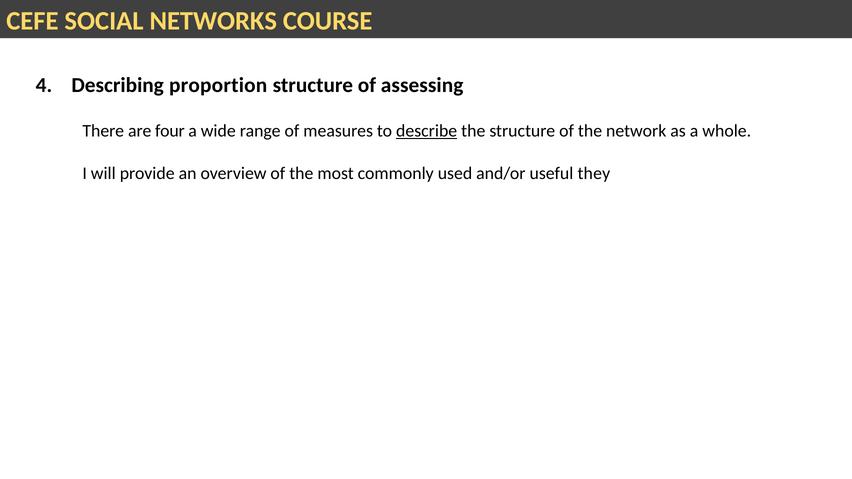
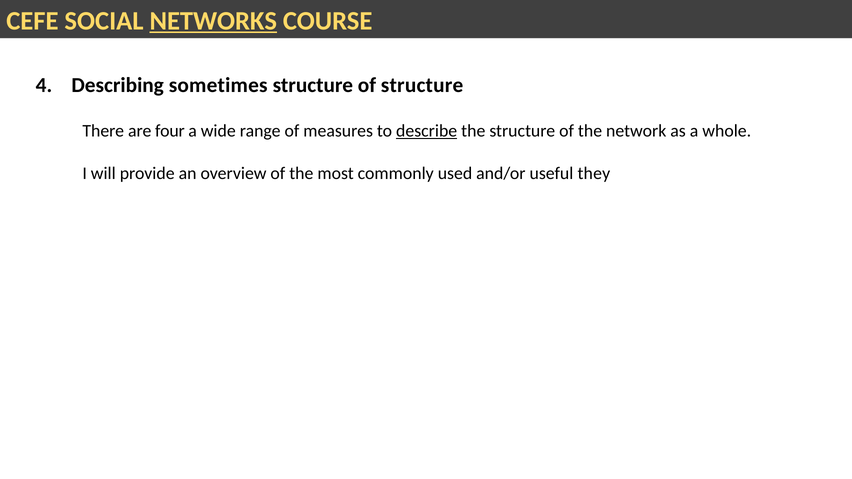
NETWORKS underline: none -> present (213, 21)
proportion: proportion -> sometimes (218, 85)
of assessing: assessing -> structure (422, 85)
